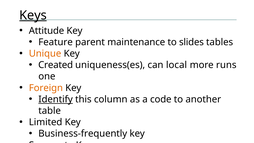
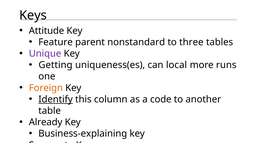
Keys underline: present -> none (33, 15)
maintenance: maintenance -> nonstandard (136, 42)
slides: slides -> three (191, 42)
Unique colour: orange -> purple (45, 54)
Created: Created -> Getting (56, 65)
Limited: Limited -> Already (46, 122)
Business-frequently: Business-frequently -> Business-explaining (83, 134)
